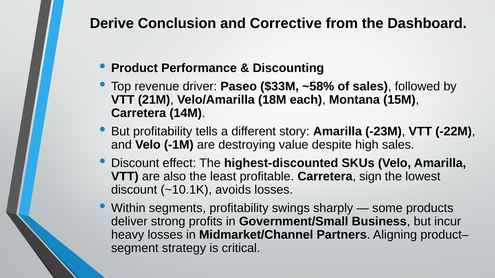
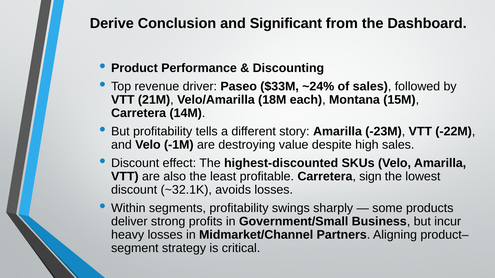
Corrective: Corrective -> Significant (286, 24)
~58%: ~58% -> ~24% (318, 87)
~10.1K: ~10.1K -> ~32.1K (186, 190)
